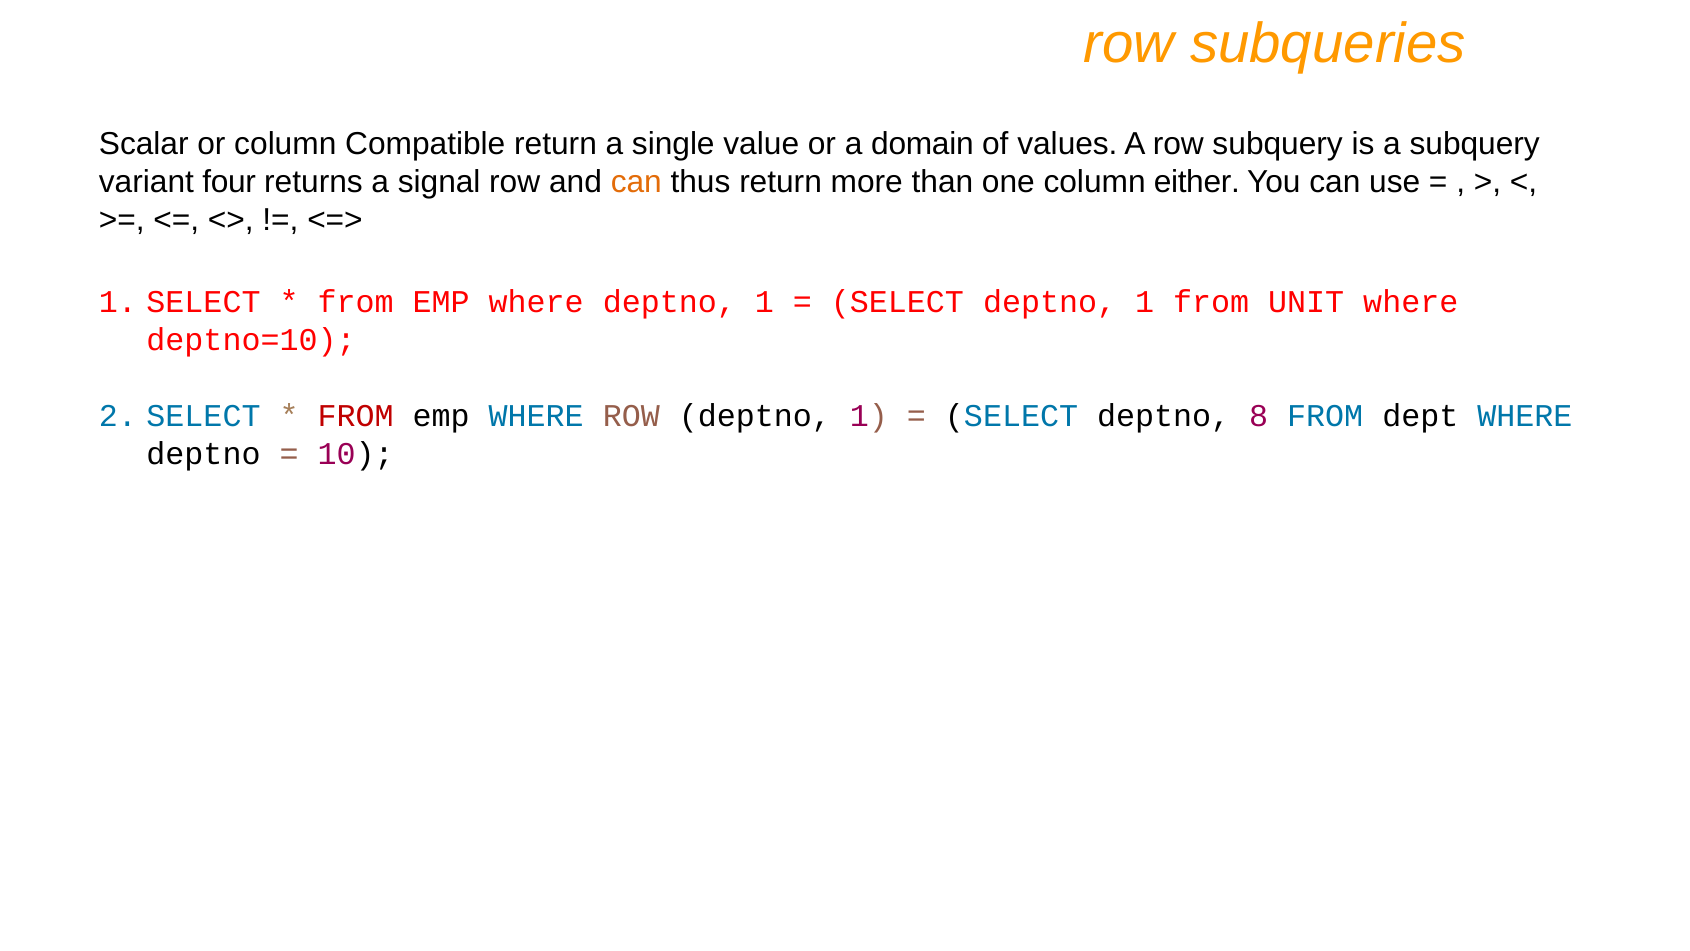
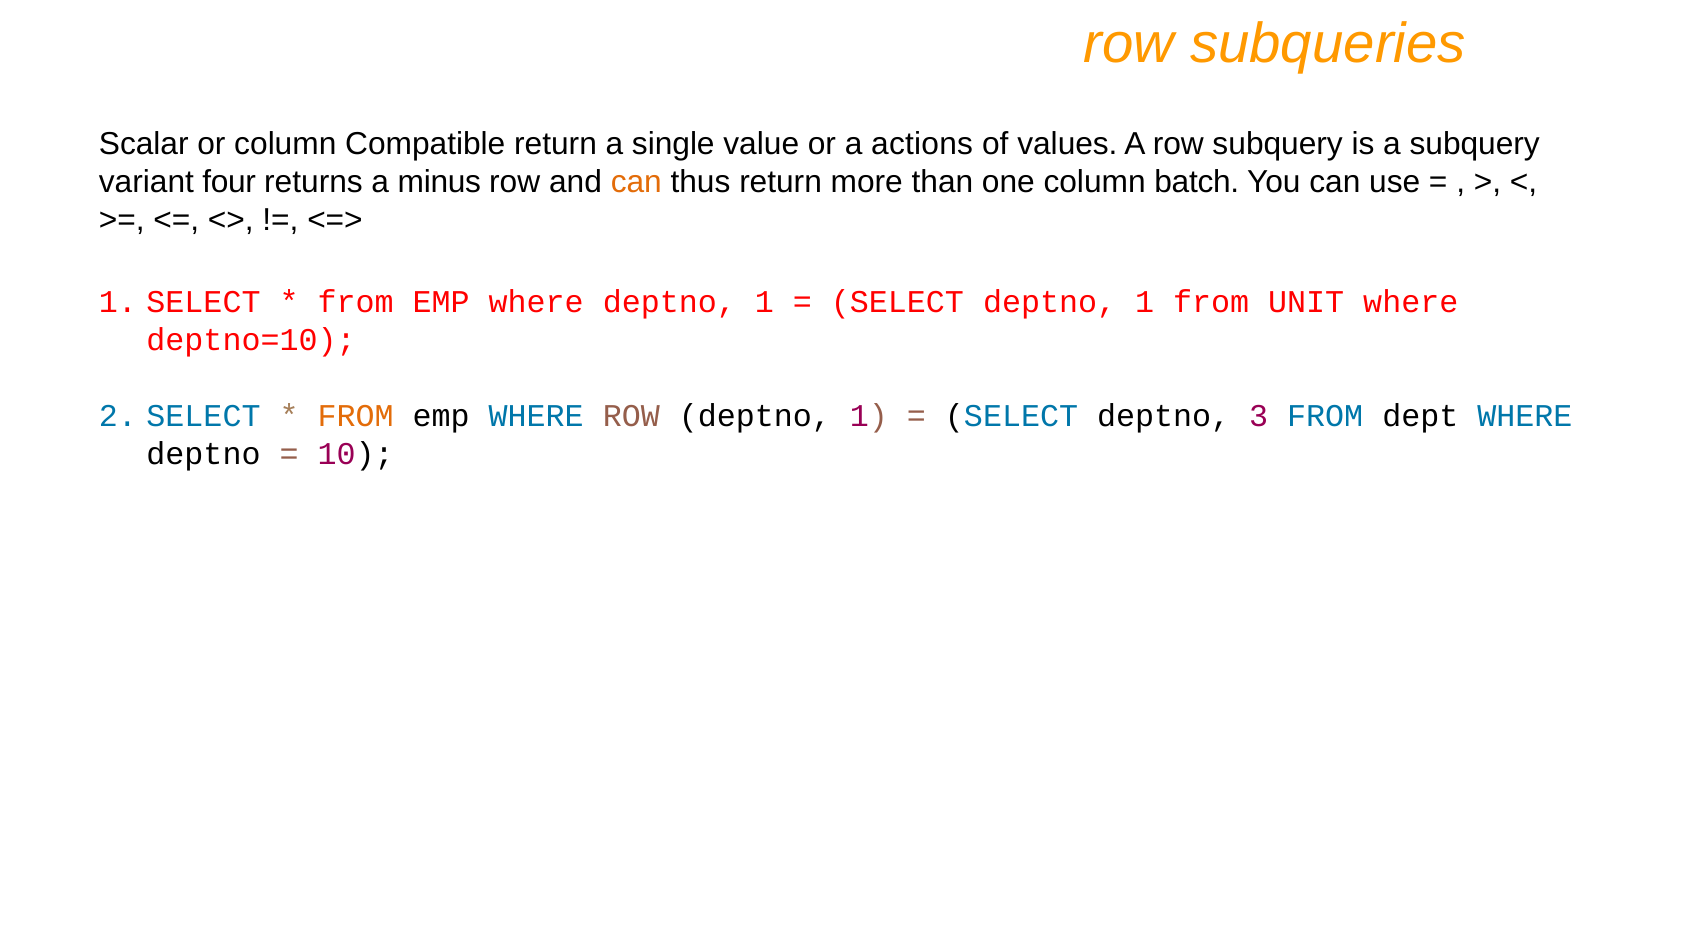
domain: domain -> actions (922, 144)
signal: signal -> minus (439, 182)
either: either -> batch (1197, 182)
FROM colour: red -> orange (356, 416)
8: 8 -> 3 (1259, 416)
